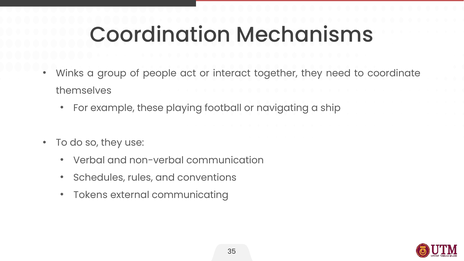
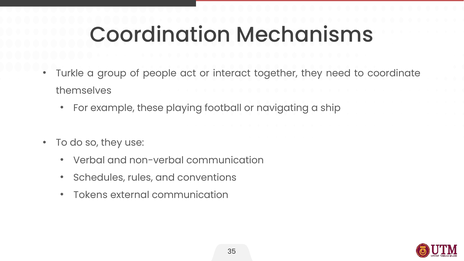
Winks: Winks -> Turkle (70, 73)
external communicating: communicating -> communication (190, 195)
